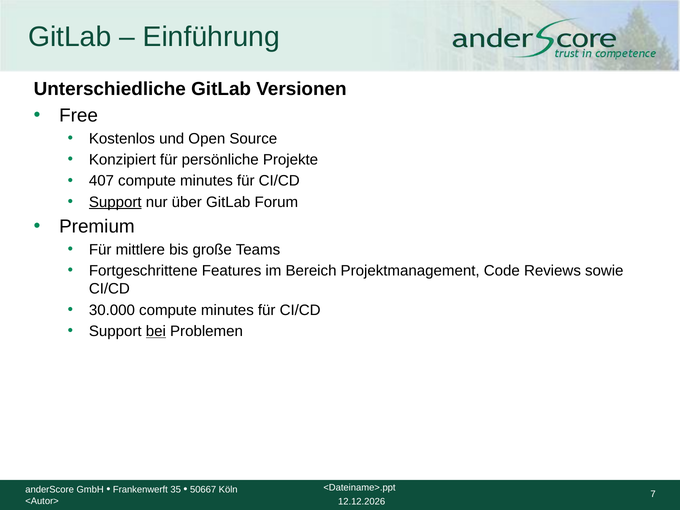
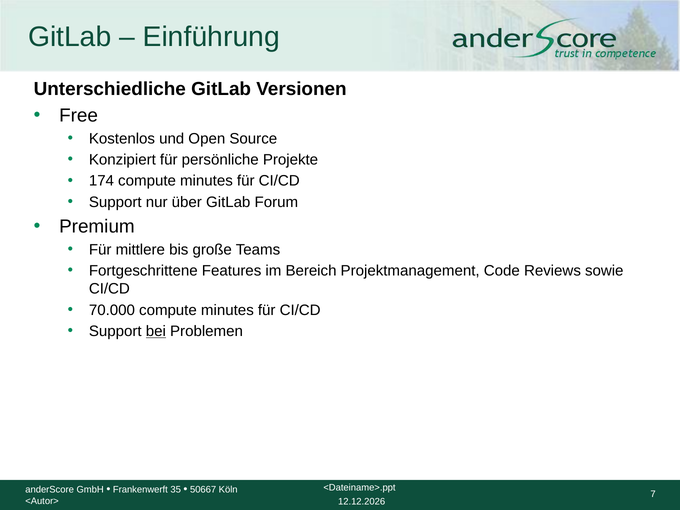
407: 407 -> 174 (101, 181)
Support underline: present -> none (115, 202)
30.000: 30.000 -> 70.000 (112, 310)
